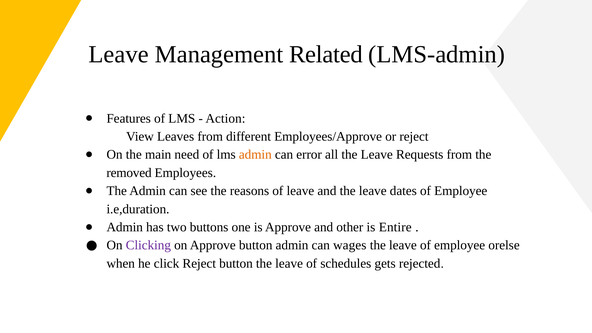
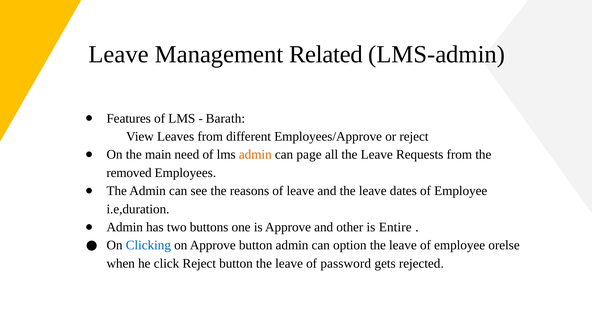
Action: Action -> Barath (225, 118)
error: error -> page (309, 155)
Clicking colour: purple -> blue (148, 245)
wages: wages -> option (350, 245)
schedules: schedules -> password (346, 263)
